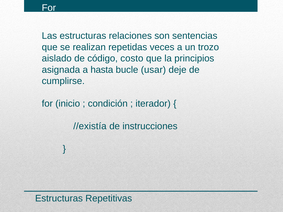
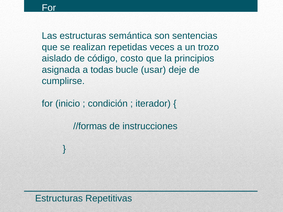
relaciones: relaciones -> semántica (130, 36)
hasta: hasta -> todas (102, 70)
//existía: //existía -> //formas (90, 126)
